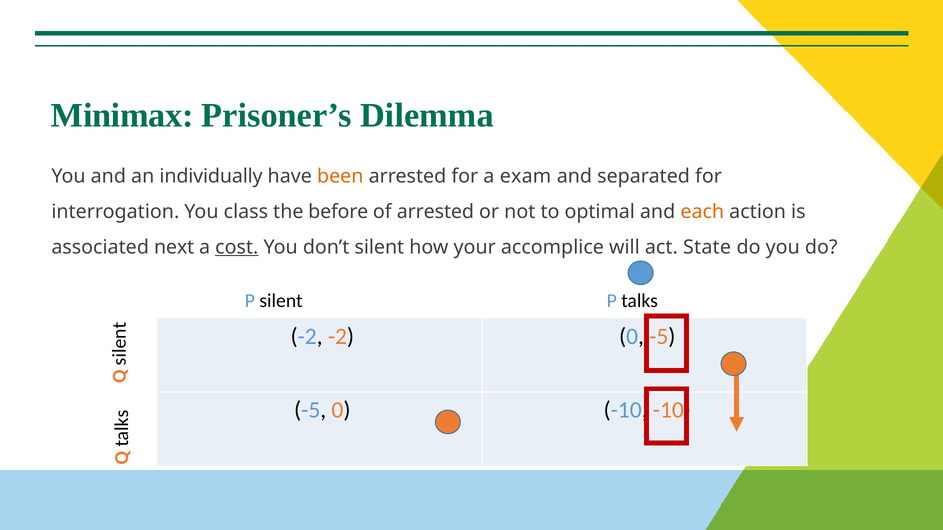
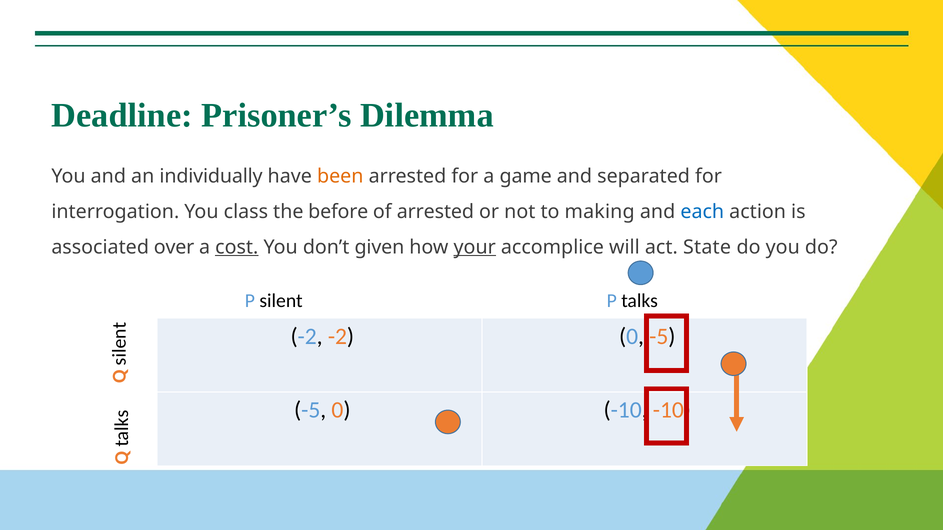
Minimax: Minimax -> Deadline (122, 115)
exam: exam -> game (526, 177)
optimal: optimal -> making (600, 212)
each colour: orange -> blue (702, 212)
next: next -> over (174, 247)
don’t silent: silent -> given (379, 247)
your underline: none -> present (475, 247)
